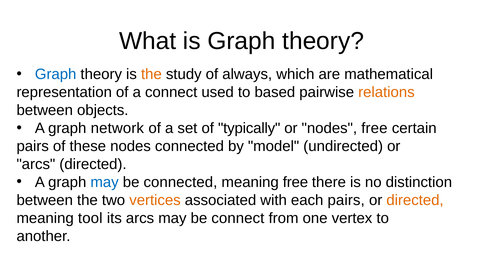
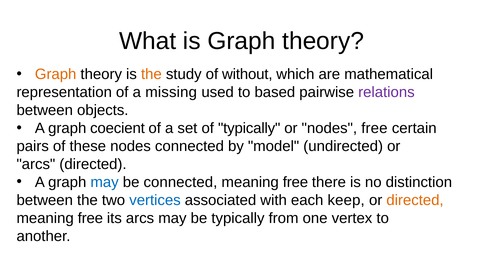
Graph colour: blue -> orange (56, 74)
always: always -> without (247, 74)
a connect: connect -> missing (171, 92)
relations colour: orange -> purple (386, 92)
network: network -> coecient (117, 128)
vertices colour: orange -> blue (155, 200)
each pairs: pairs -> keep (346, 200)
tool: tool -> free (90, 218)
be connect: connect -> typically (238, 218)
